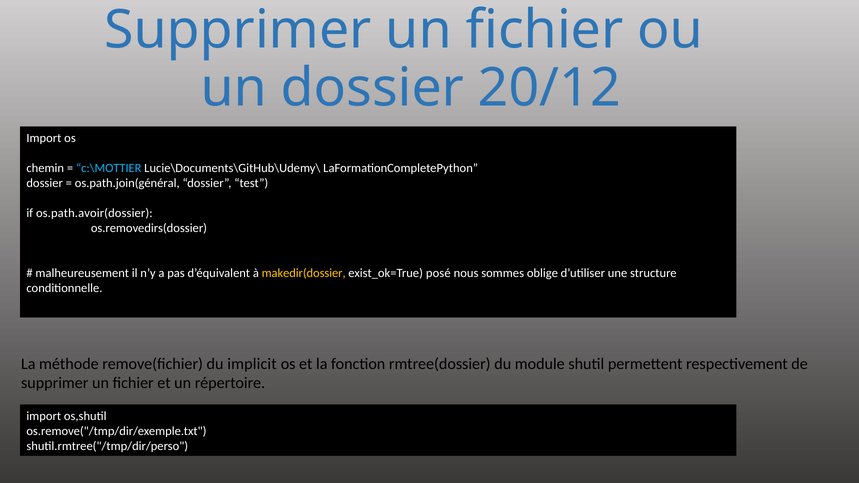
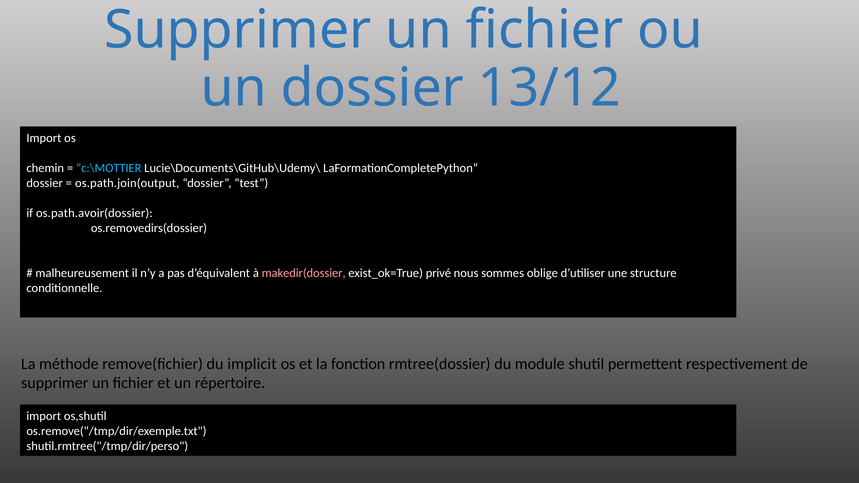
20/12: 20/12 -> 13/12 (549, 88)
os.path.join(général: os.path.join(général -> os.path.join(output (127, 183)
makedir(dossier colour: yellow -> pink (304, 273)
posé: posé -> privé (438, 273)
